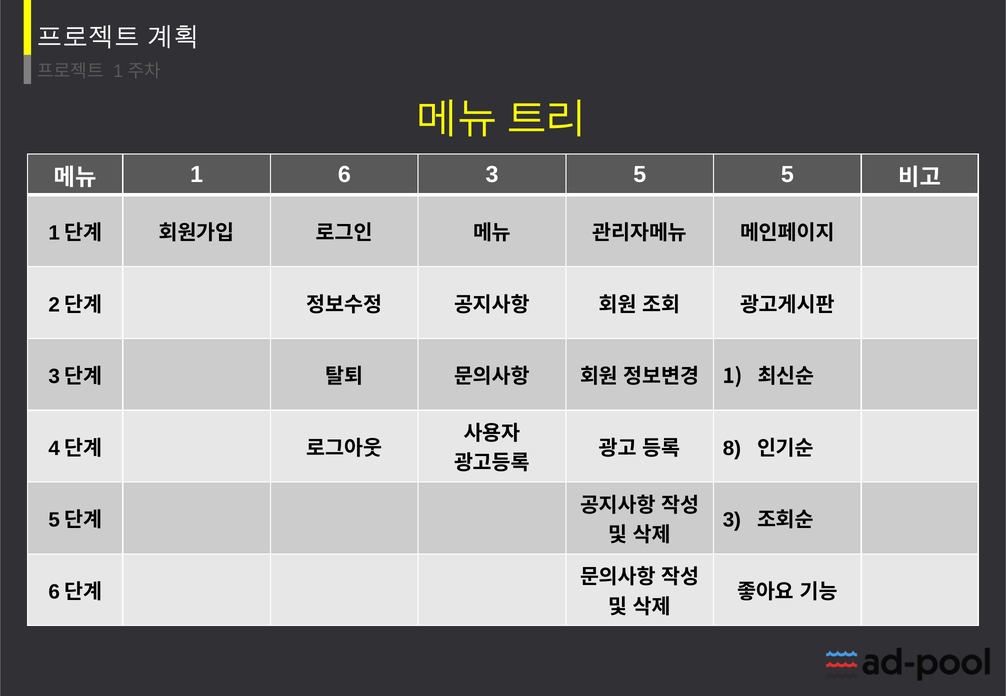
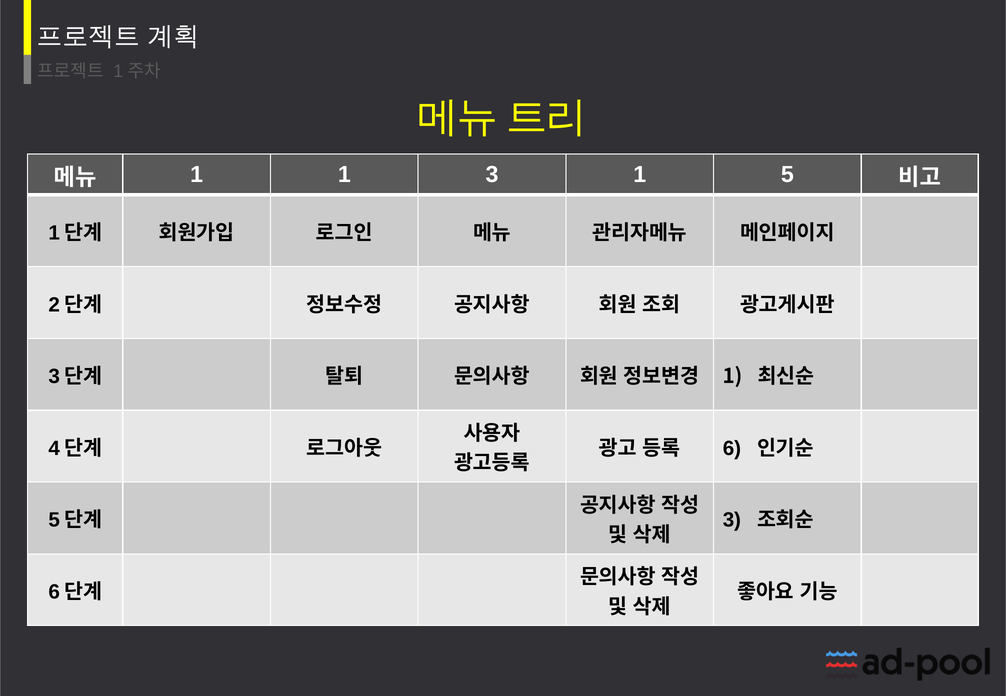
1 6: 6 -> 1 (344, 175)
3 5: 5 -> 1 (640, 175)
8: 8 -> 6 (732, 449)
